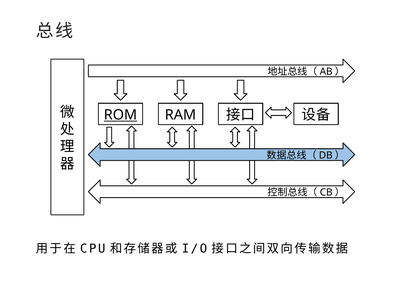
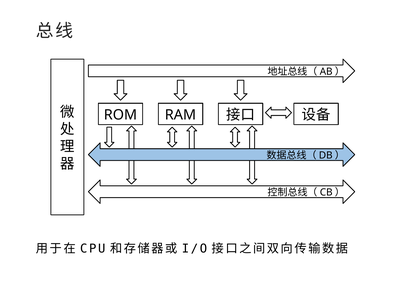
ROM underline: present -> none (120, 115)
